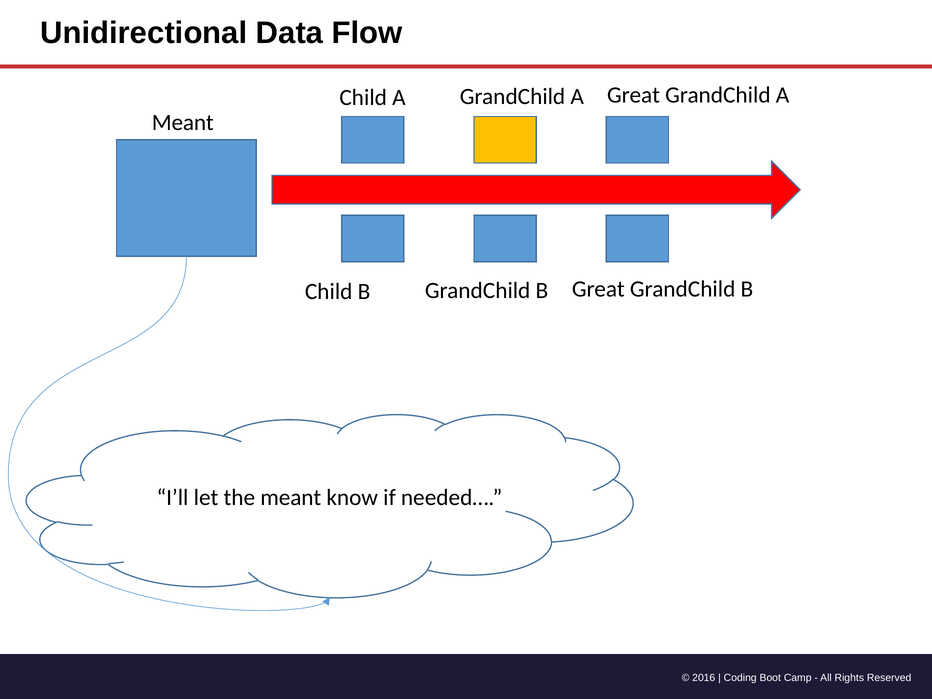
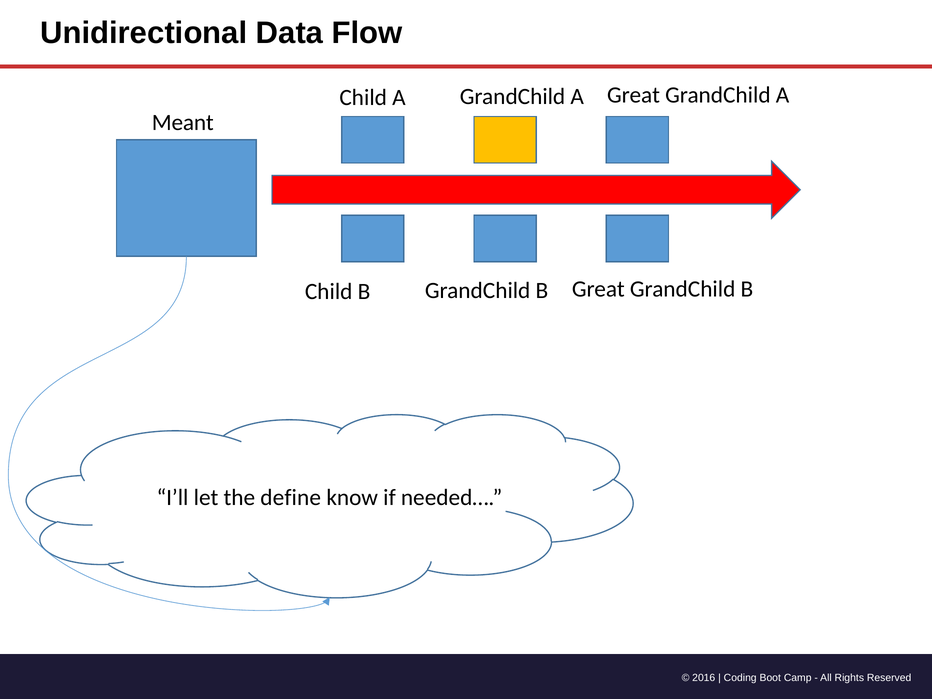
the meant: meant -> define (291, 498)
